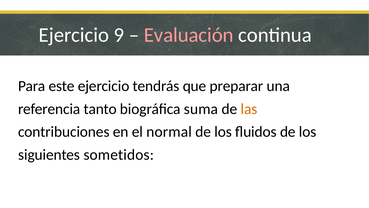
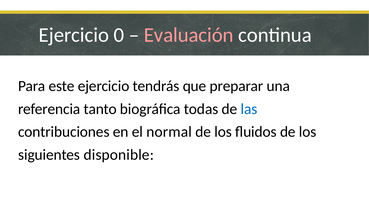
9: 9 -> 0 (119, 35)
suma: suma -> todas (201, 109)
las colour: orange -> blue (249, 109)
sometidos: sometidos -> disponible (119, 155)
